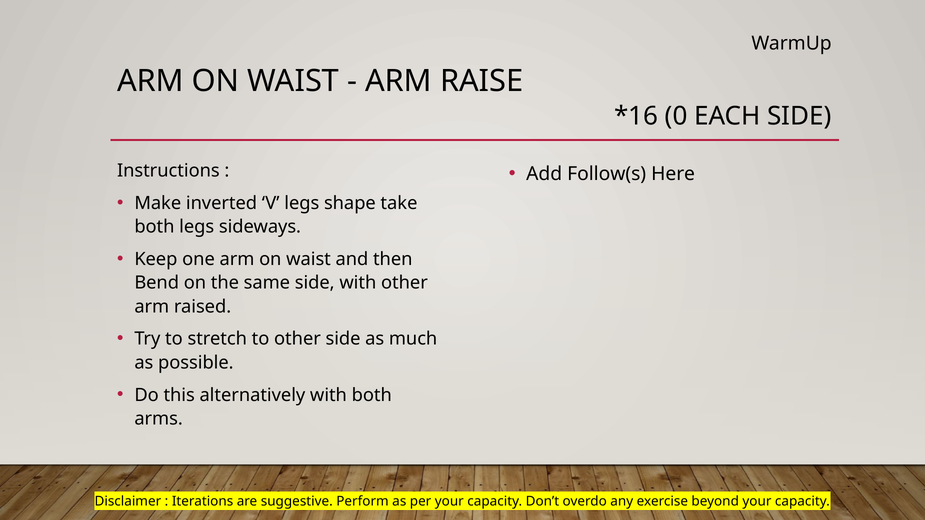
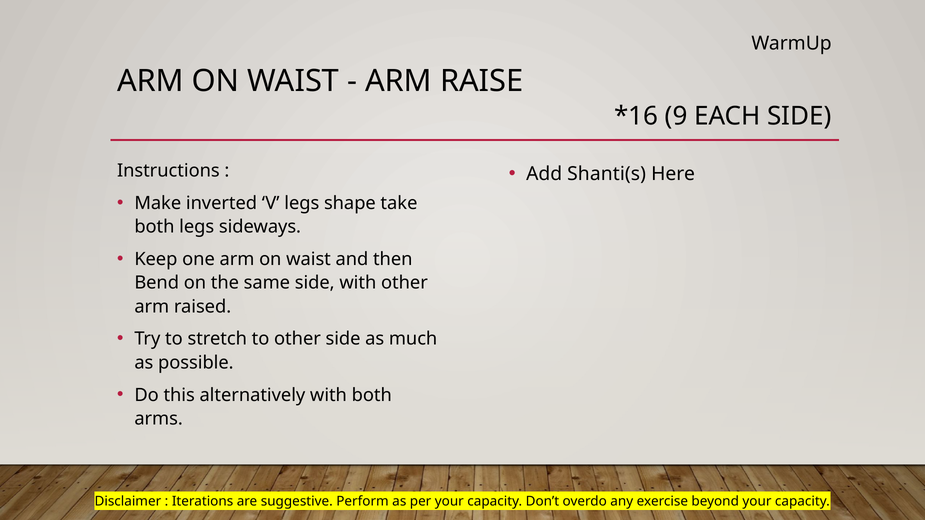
0: 0 -> 9 (676, 116)
Follow(s: Follow(s -> Shanti(s (607, 174)
